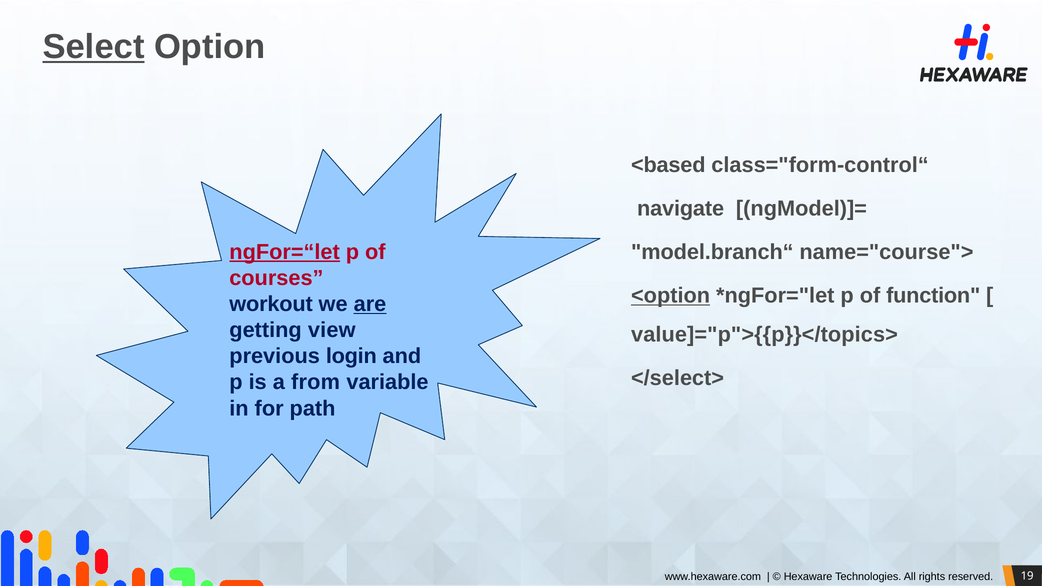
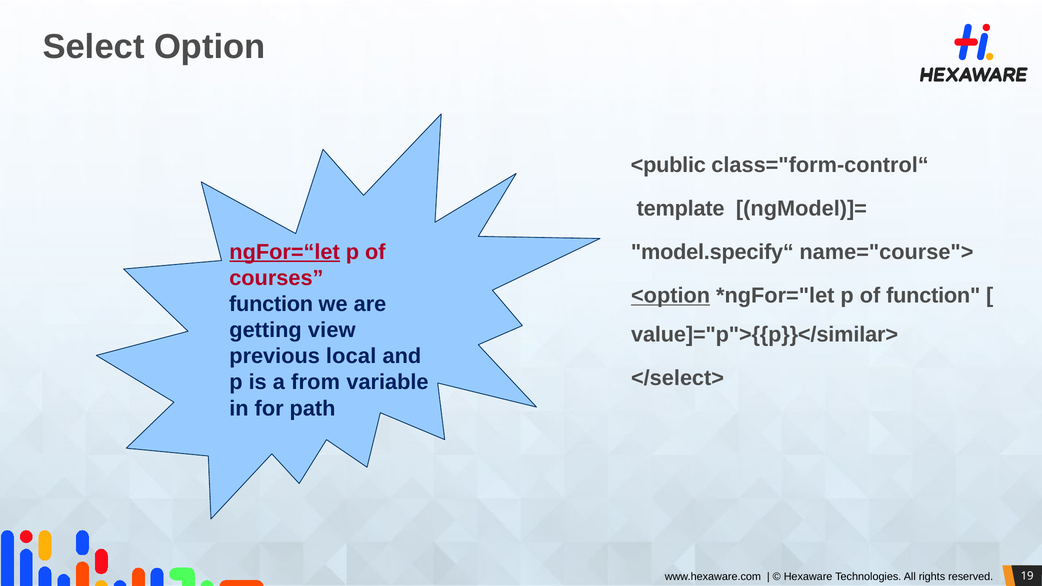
Select underline: present -> none (94, 47)
<based: <based -> <public (668, 165)
navigate: navigate -> template (681, 209)
model.branch“: model.branch“ -> model.specify“ (712, 252)
workout: workout -> function (271, 304)
are underline: present -> none (370, 304)
value]="p">{{p}}</topics>: value]="p">{{p}}</topics> -> value]="p">{{p}}</similar> (765, 335)
login: login -> local (351, 356)
